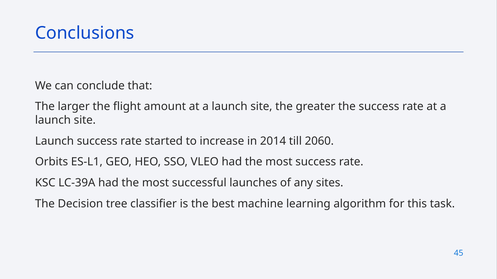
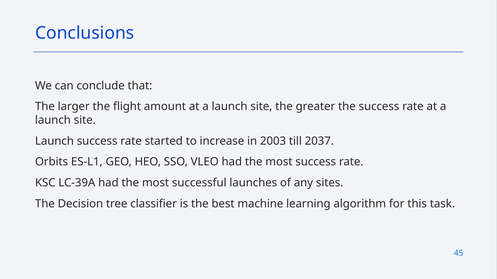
2014: 2014 -> 2003 (273, 141)
2060: 2060 -> 2037 (319, 141)
